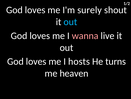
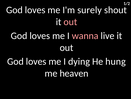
out colour: light blue -> pink (70, 22)
hosts: hosts -> dying (79, 61)
turns: turns -> hung (116, 61)
